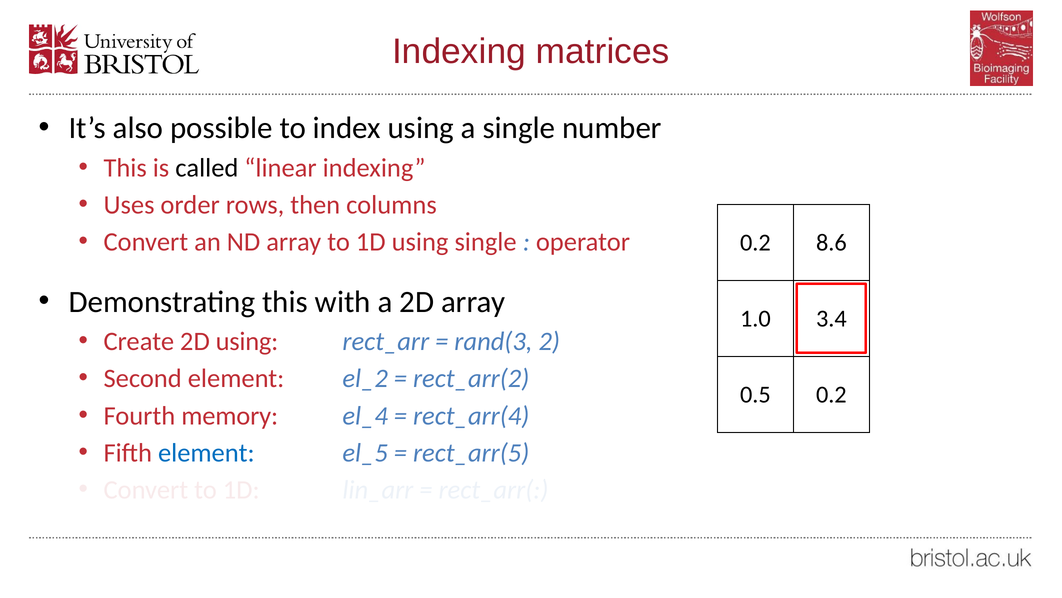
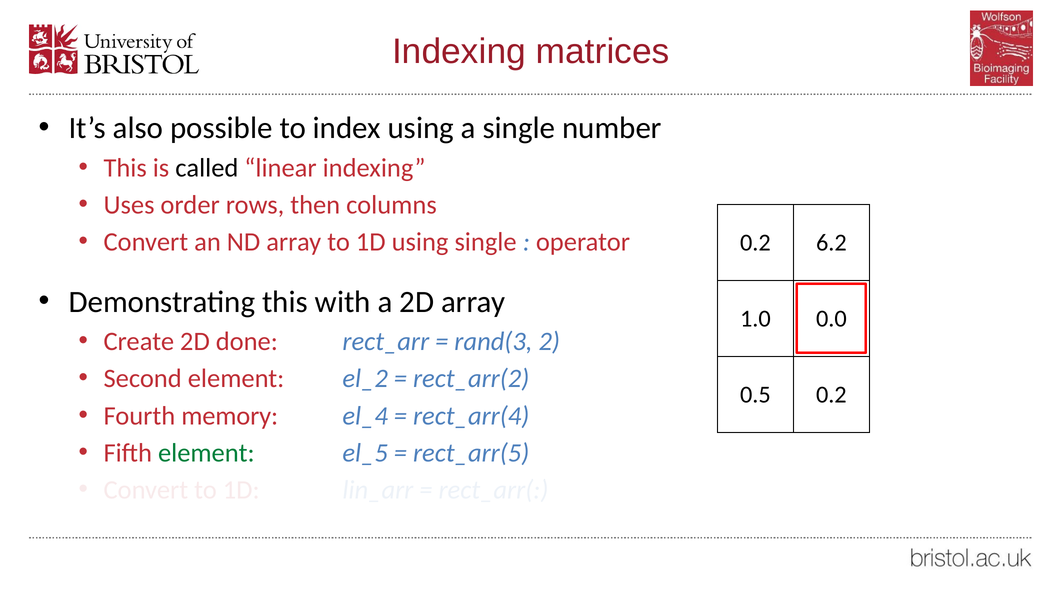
8.6: 8.6 -> 6.2 (831, 242)
3.4: 3.4 -> 0.0 (831, 318)
2D using: using -> done (247, 341)
element colour: blue -> green (206, 453)
